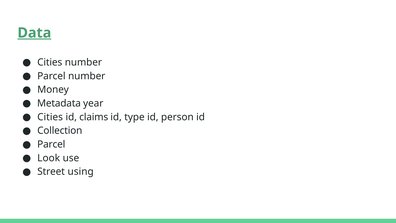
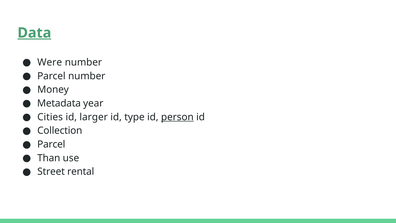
Cities: Cities -> Were (50, 62)
claims: claims -> larger (94, 117)
person underline: none -> present (177, 117)
Look: Look -> Than (49, 158)
using: using -> rental (81, 172)
